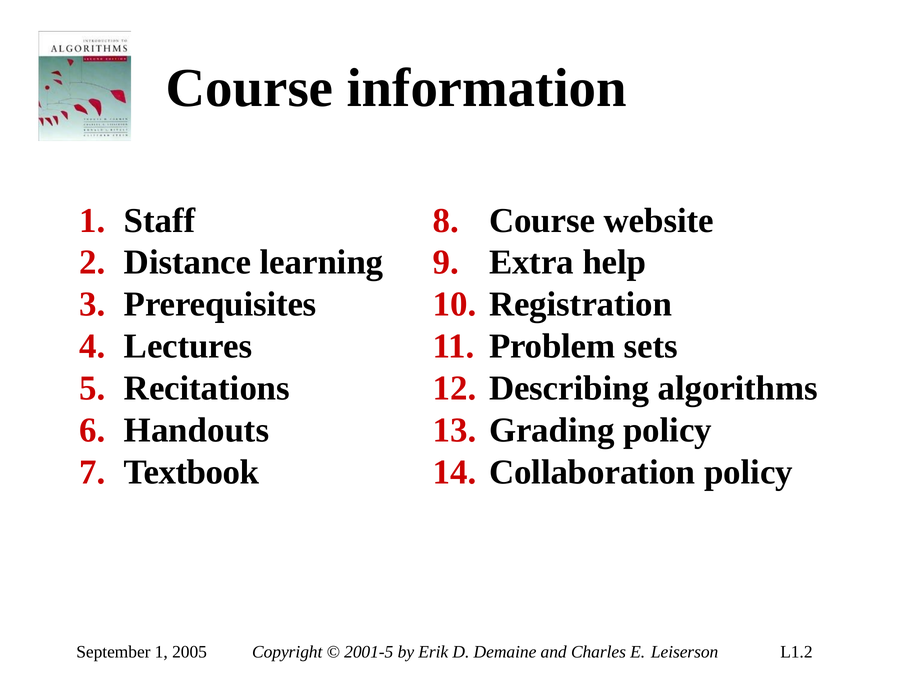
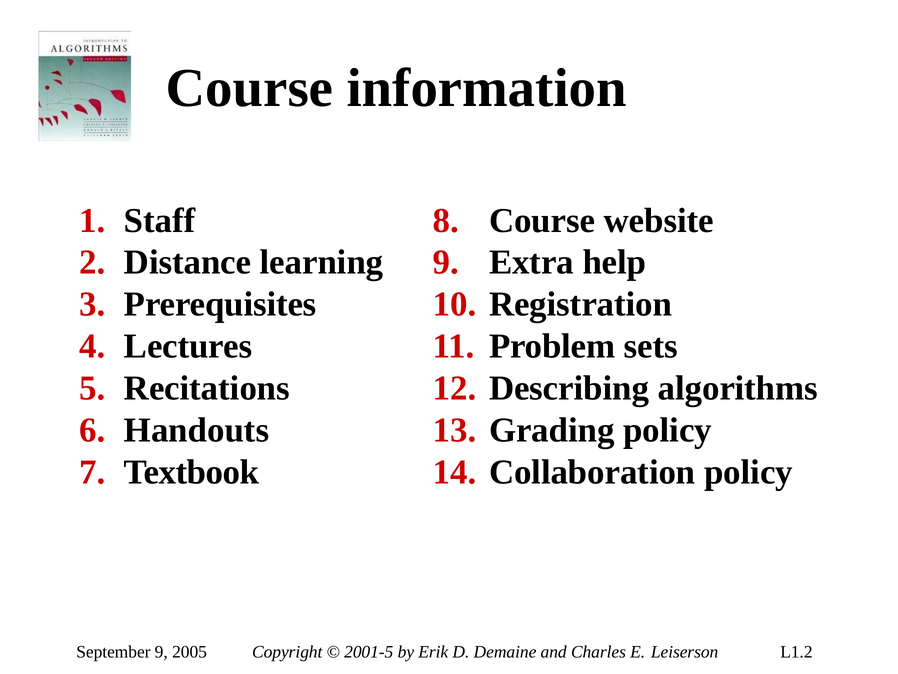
September 1: 1 -> 9 (161, 652)
